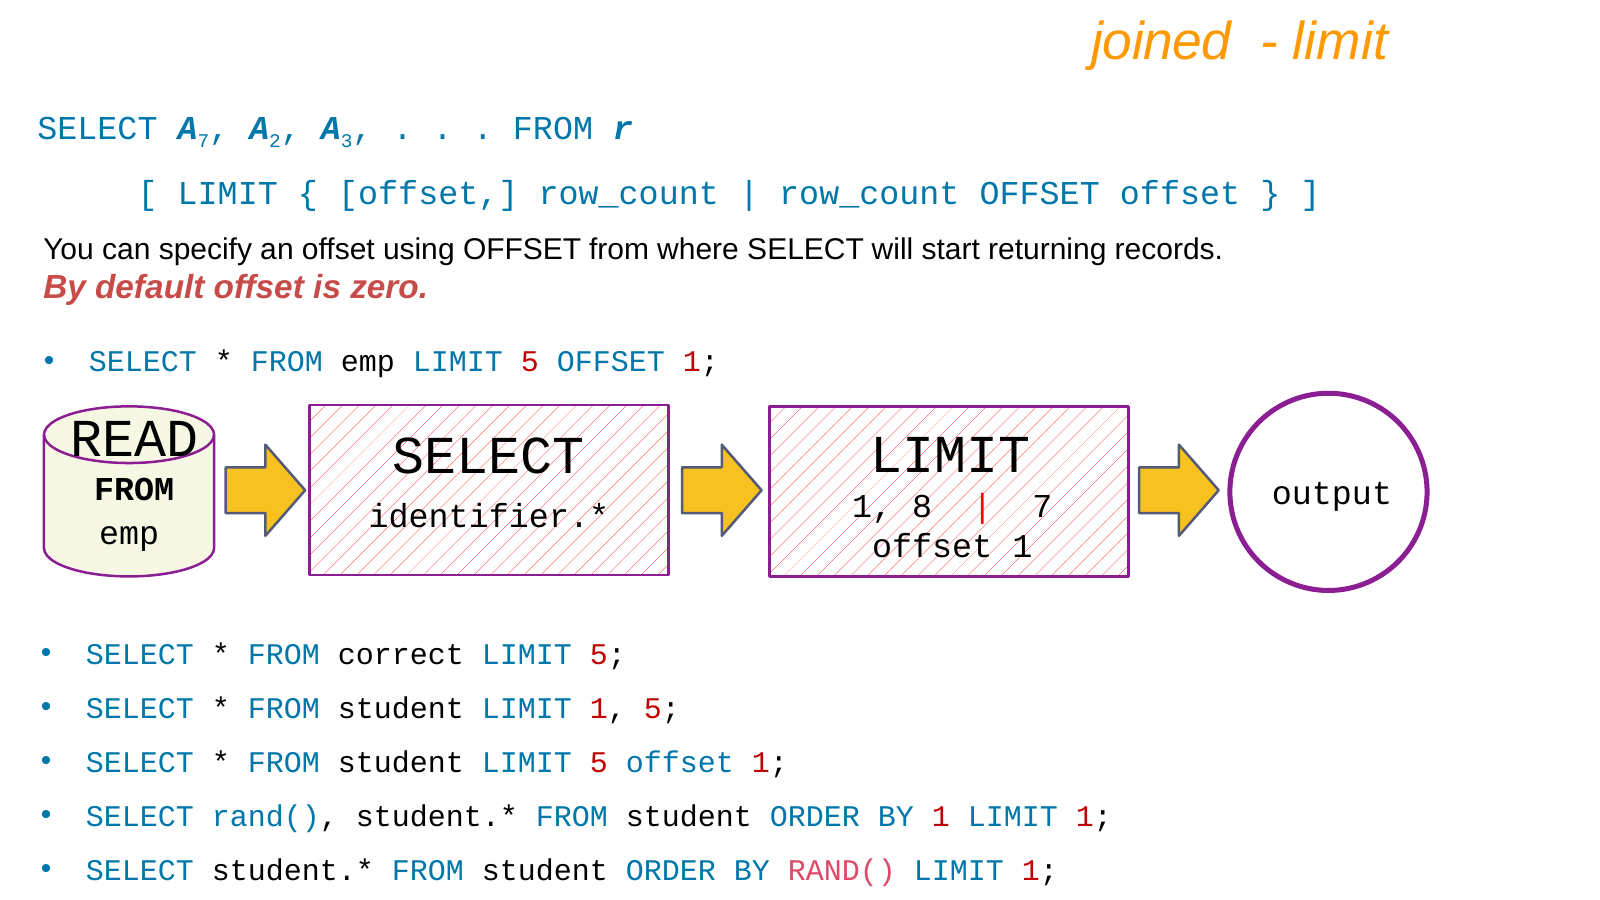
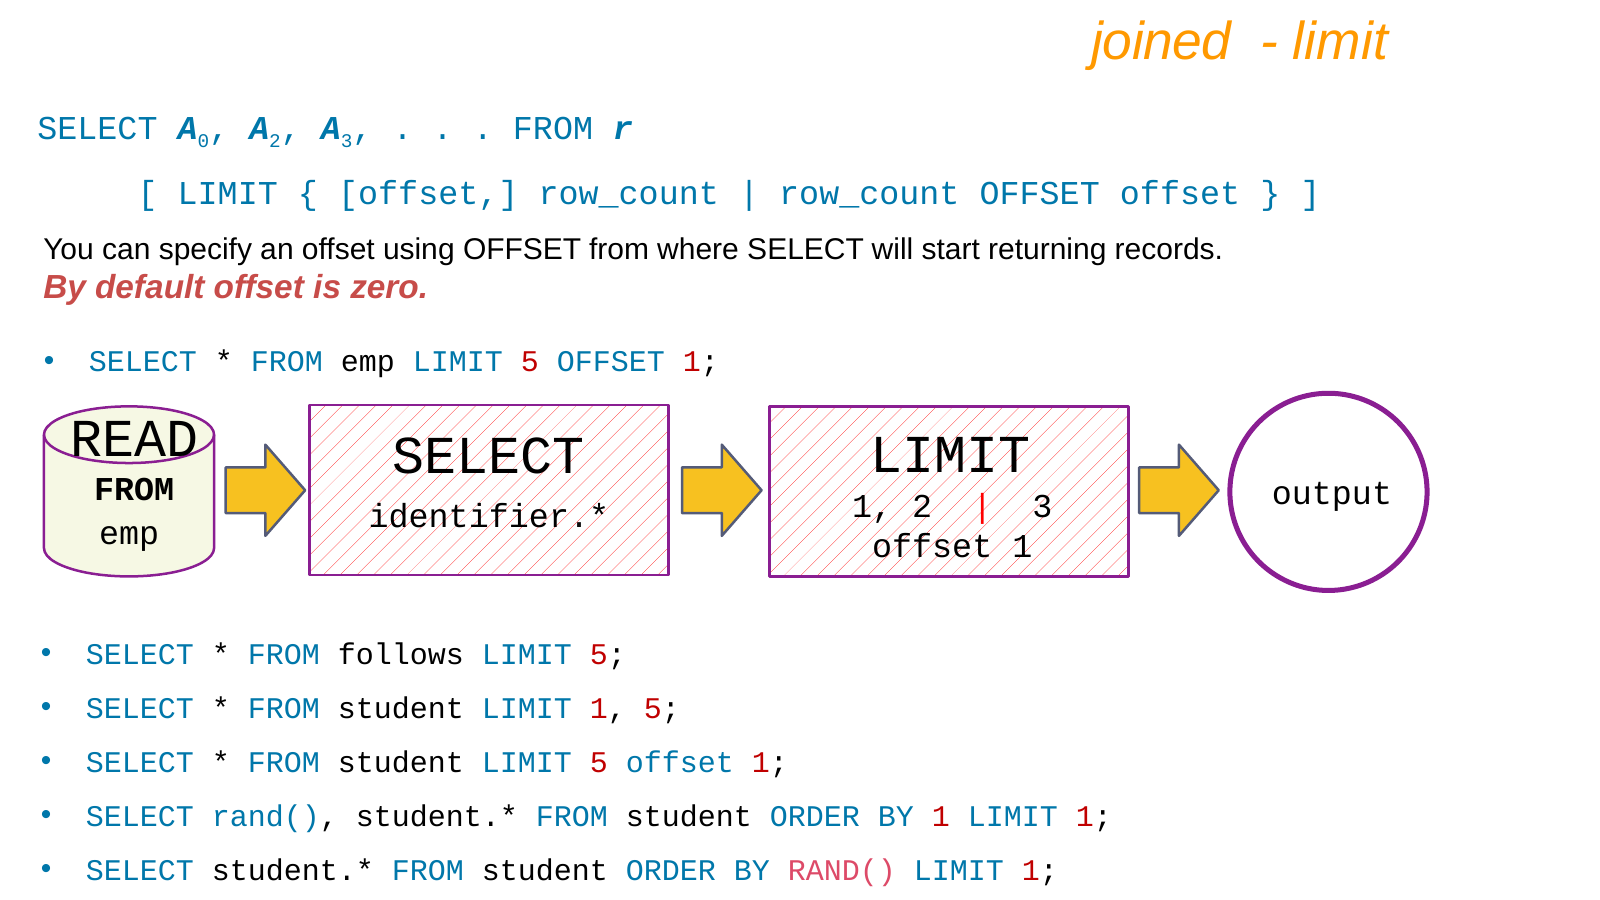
7: 7 -> 0 (203, 141)
1 8: 8 -> 2 (922, 507)
7: 7 -> 3 (1042, 507)
correct: correct -> follows (401, 655)
